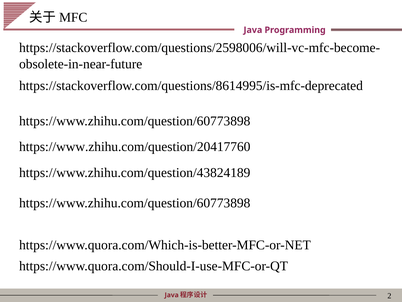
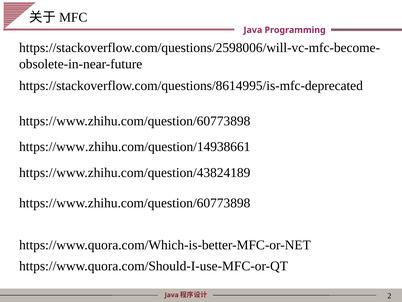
https://www.zhihu.com/question/20417760: https://www.zhihu.com/question/20417760 -> https://www.zhihu.com/question/14938661 (135, 147)
